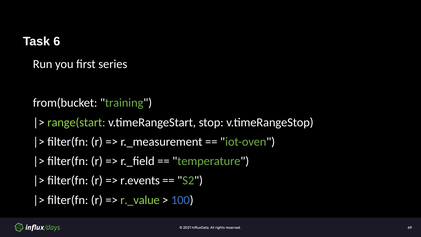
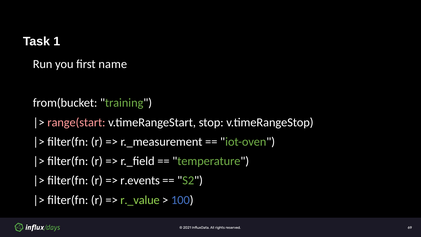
6: 6 -> 1 (57, 41)
series: series -> name (113, 64)
range(start colour: light green -> pink (76, 122)
